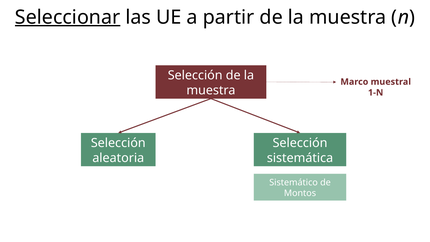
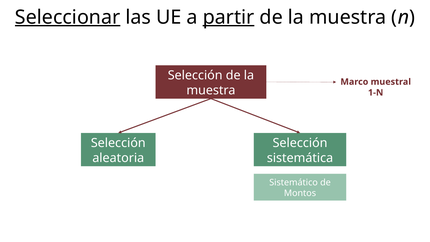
partir underline: none -> present (229, 17)
